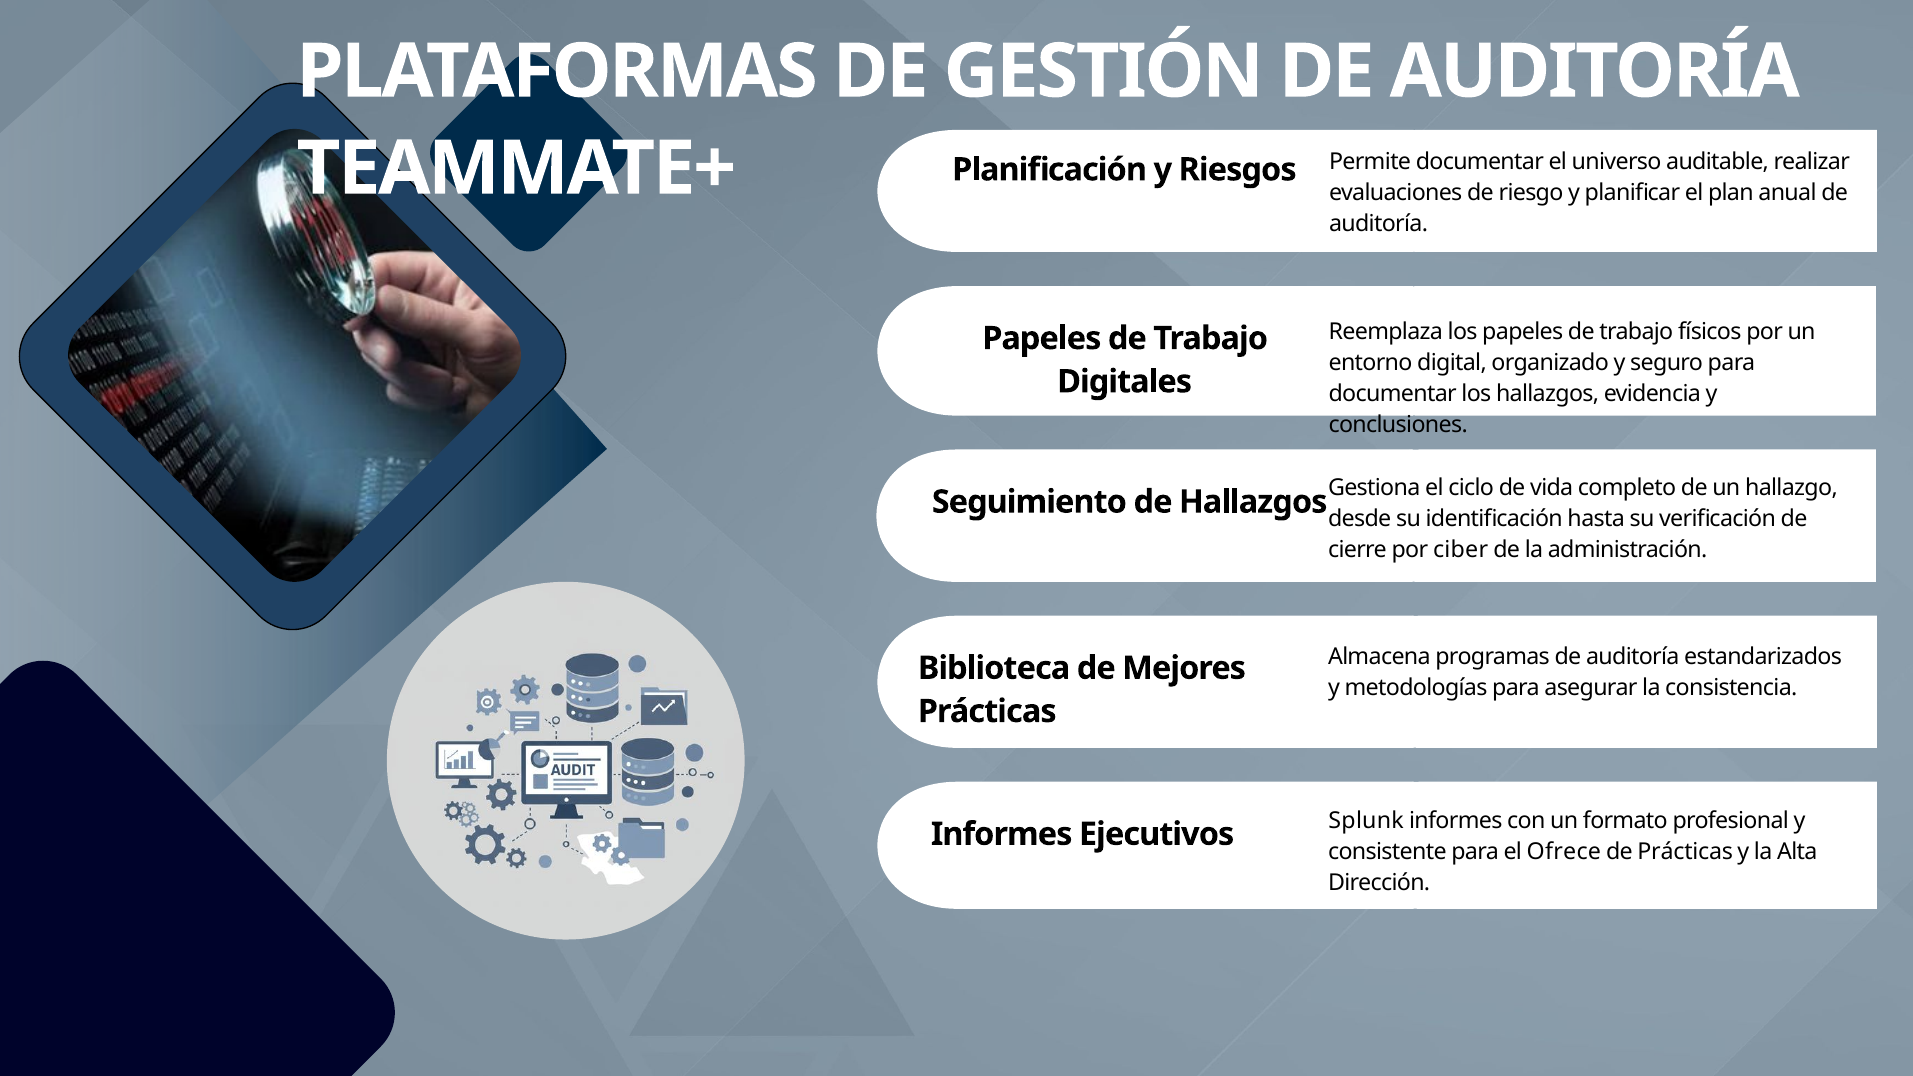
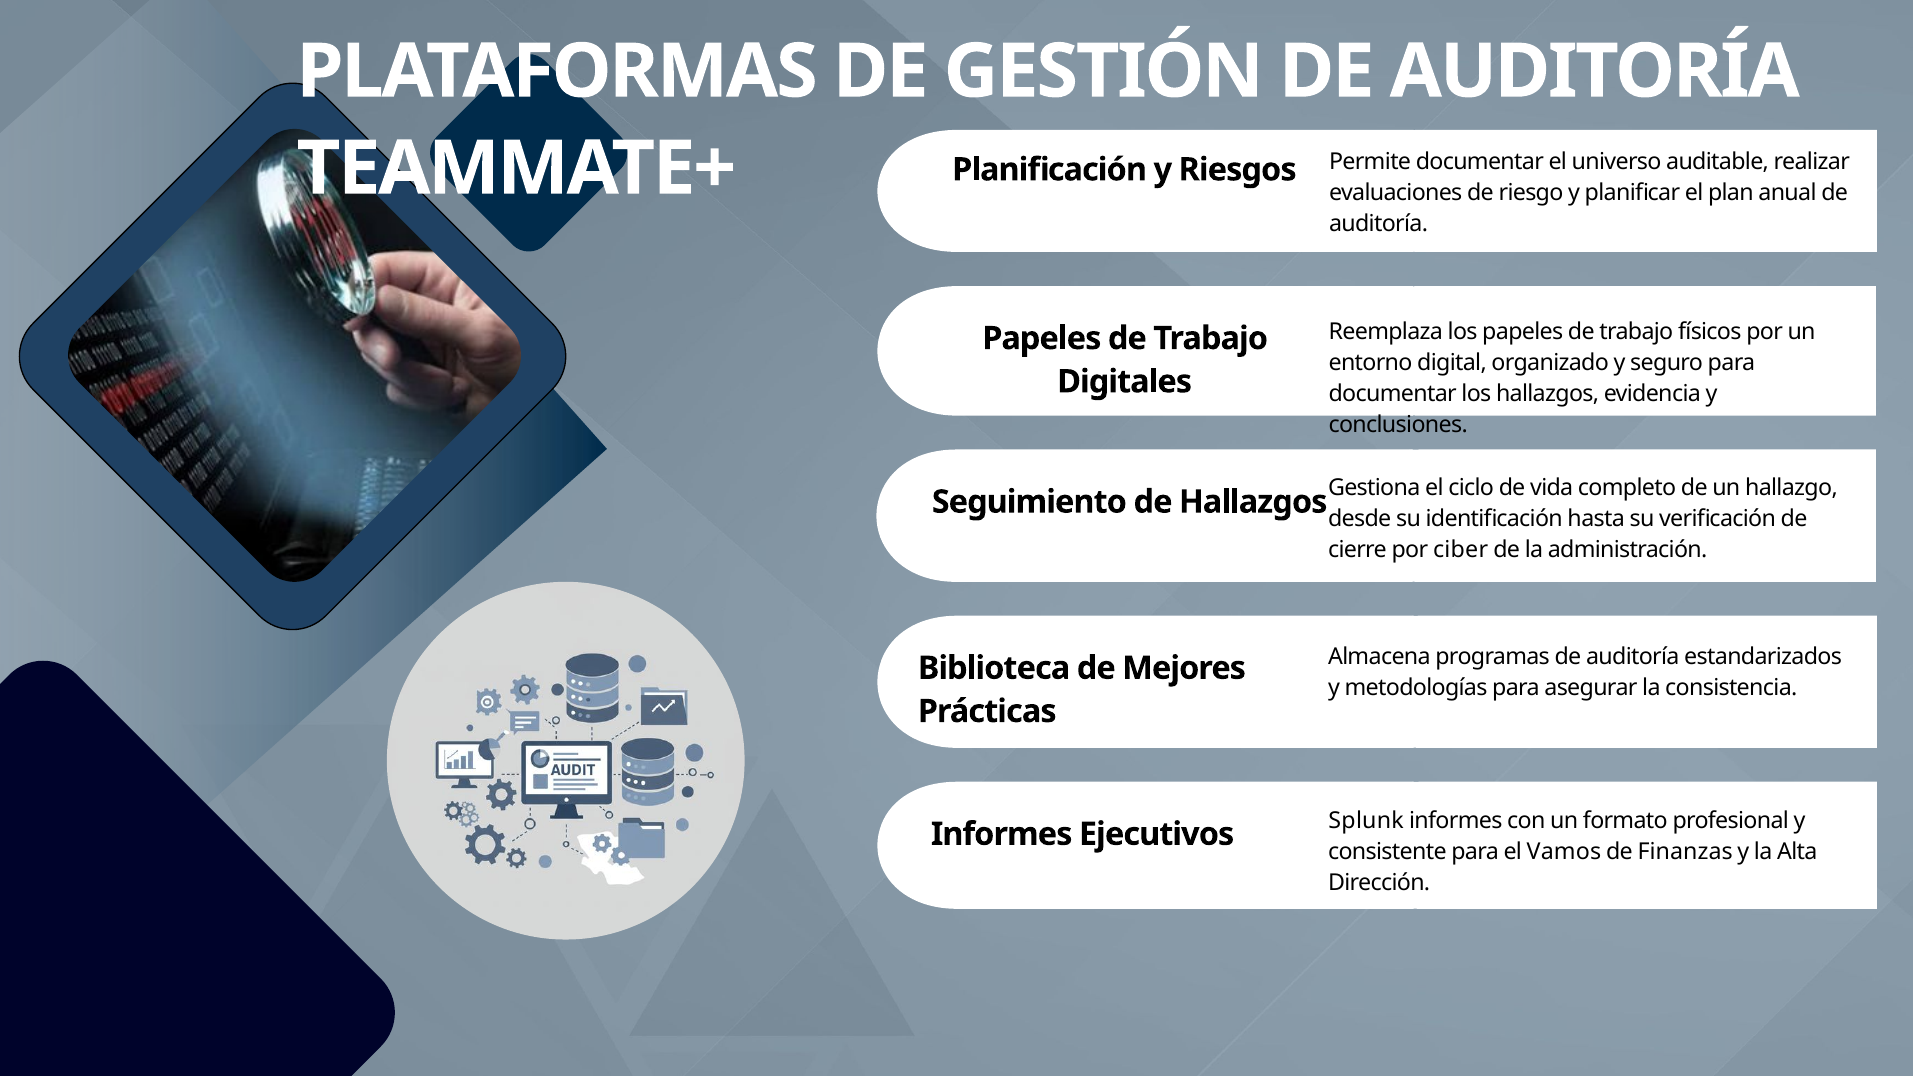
Ofrece: Ofrece -> Vamos (1564, 852)
de Prácticas: Prácticas -> Finanzas (1685, 852)
